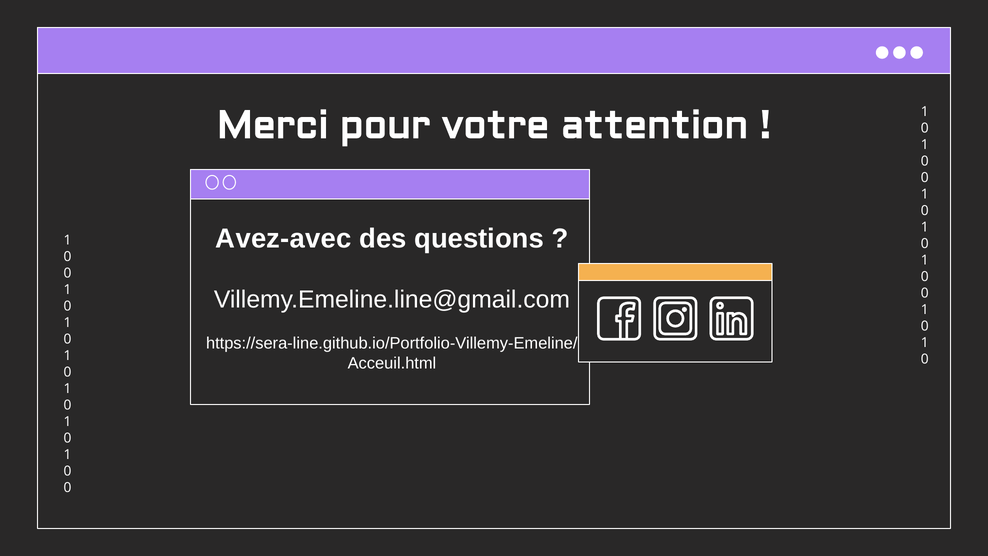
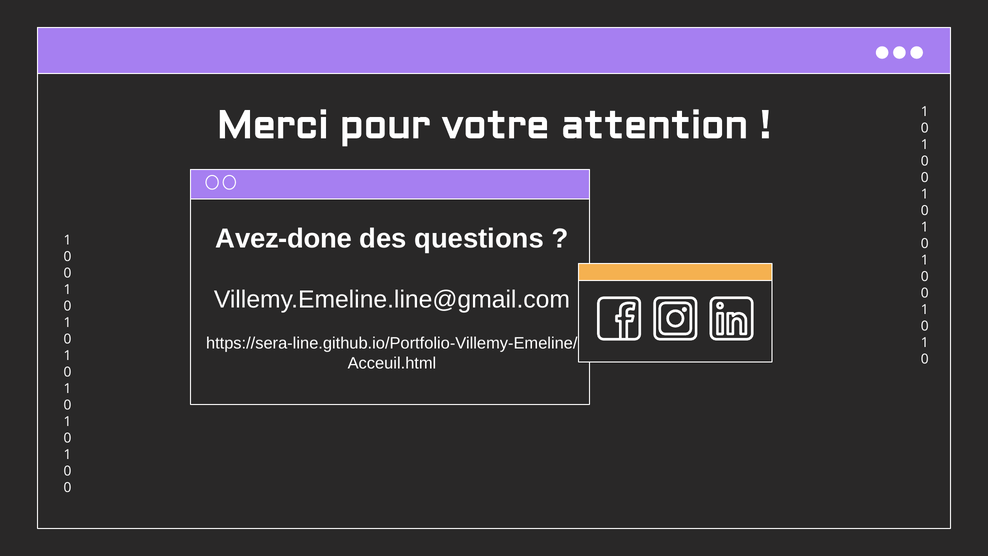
Avez-avec: Avez-avec -> Avez-done (284, 239)
